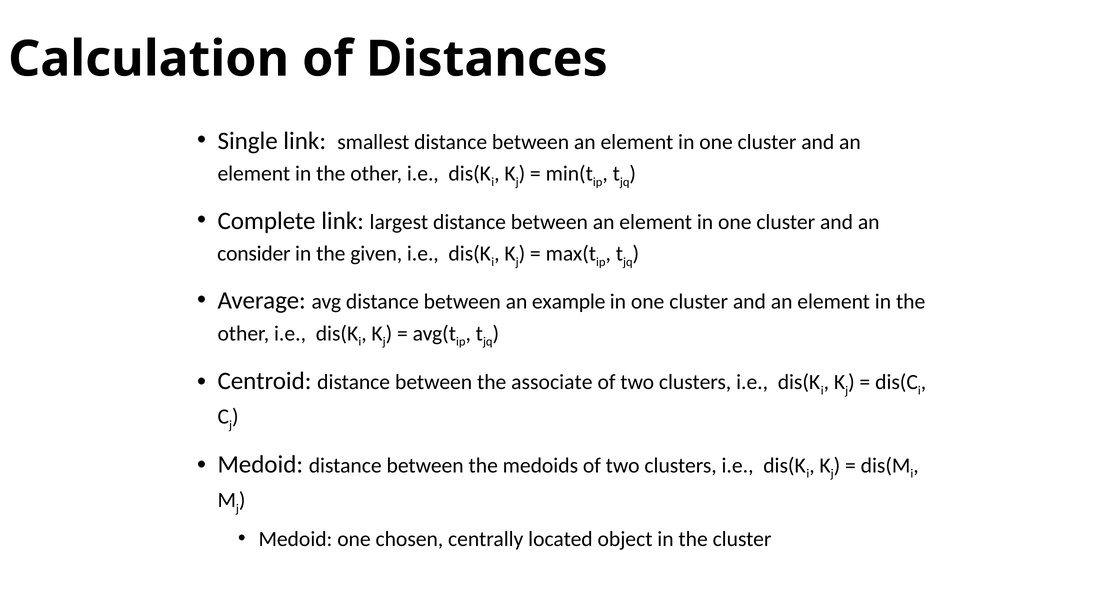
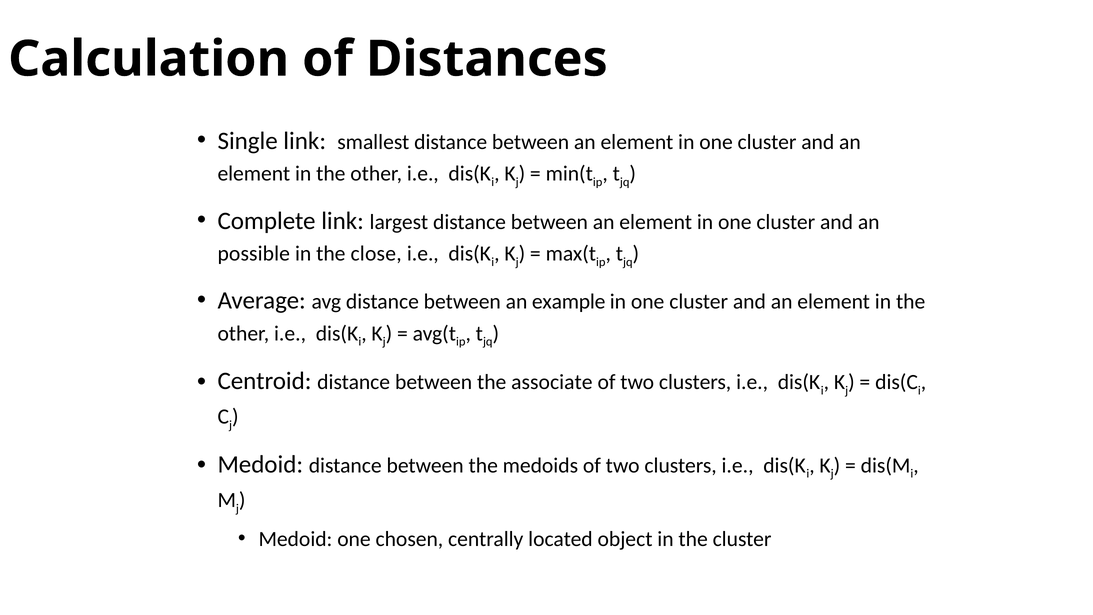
consider: consider -> possible (254, 254)
given: given -> close (376, 254)
